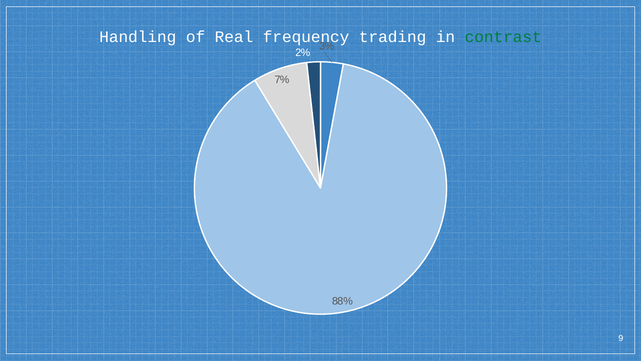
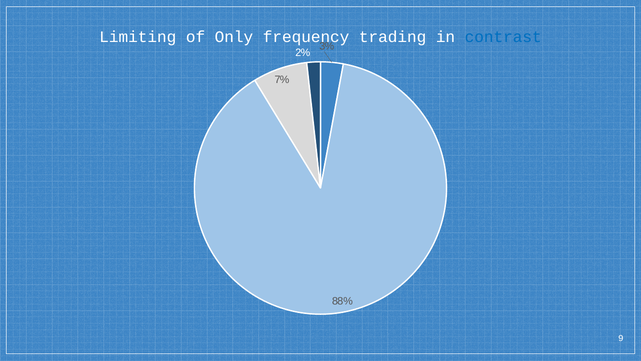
Handling: Handling -> Limiting (138, 37)
Real: Real -> Only (234, 37)
contrast colour: green -> blue (503, 37)
